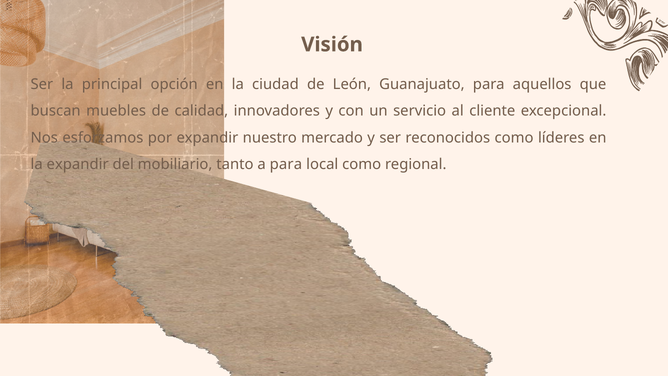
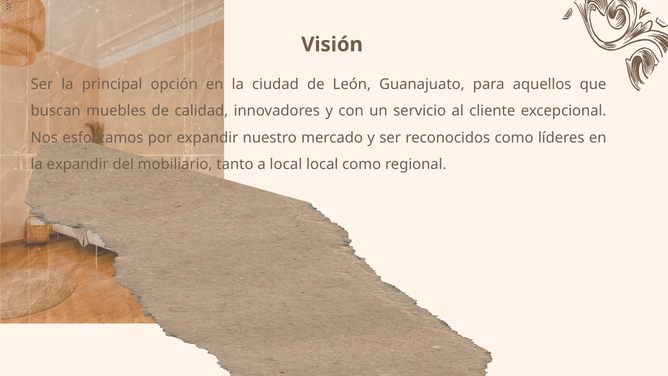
a para: para -> local (286, 164)
